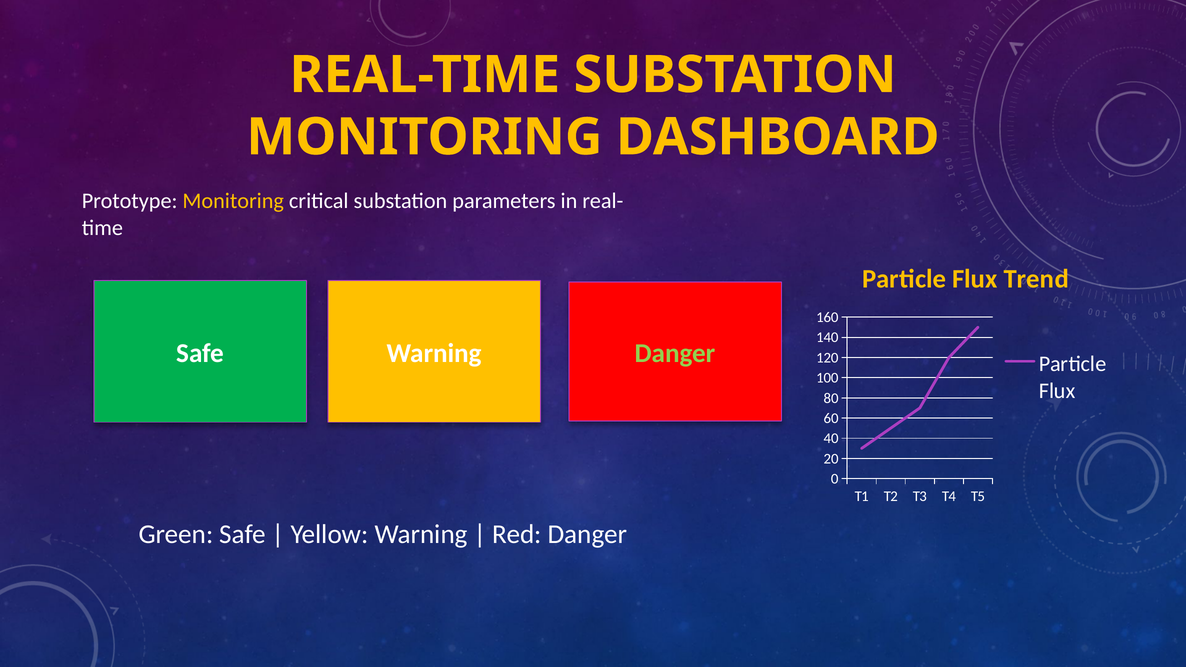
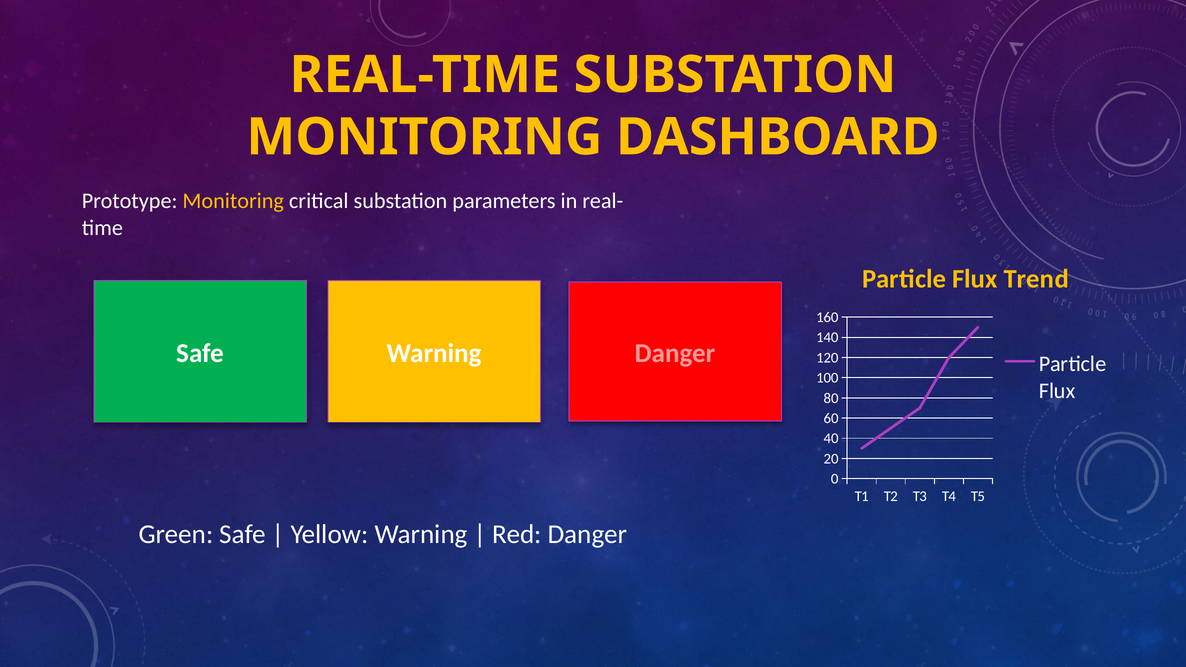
Danger colour: light green -> pink (675, 353)
